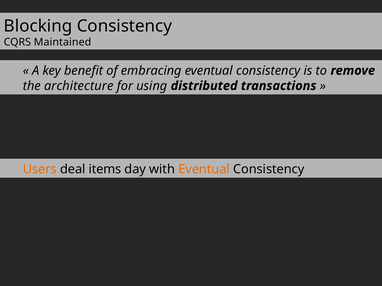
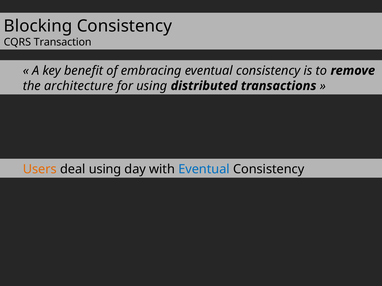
Maintained: Maintained -> Transaction (63, 42)
deal items: items -> using (105, 169)
Eventual colour: orange -> blue (204, 169)
